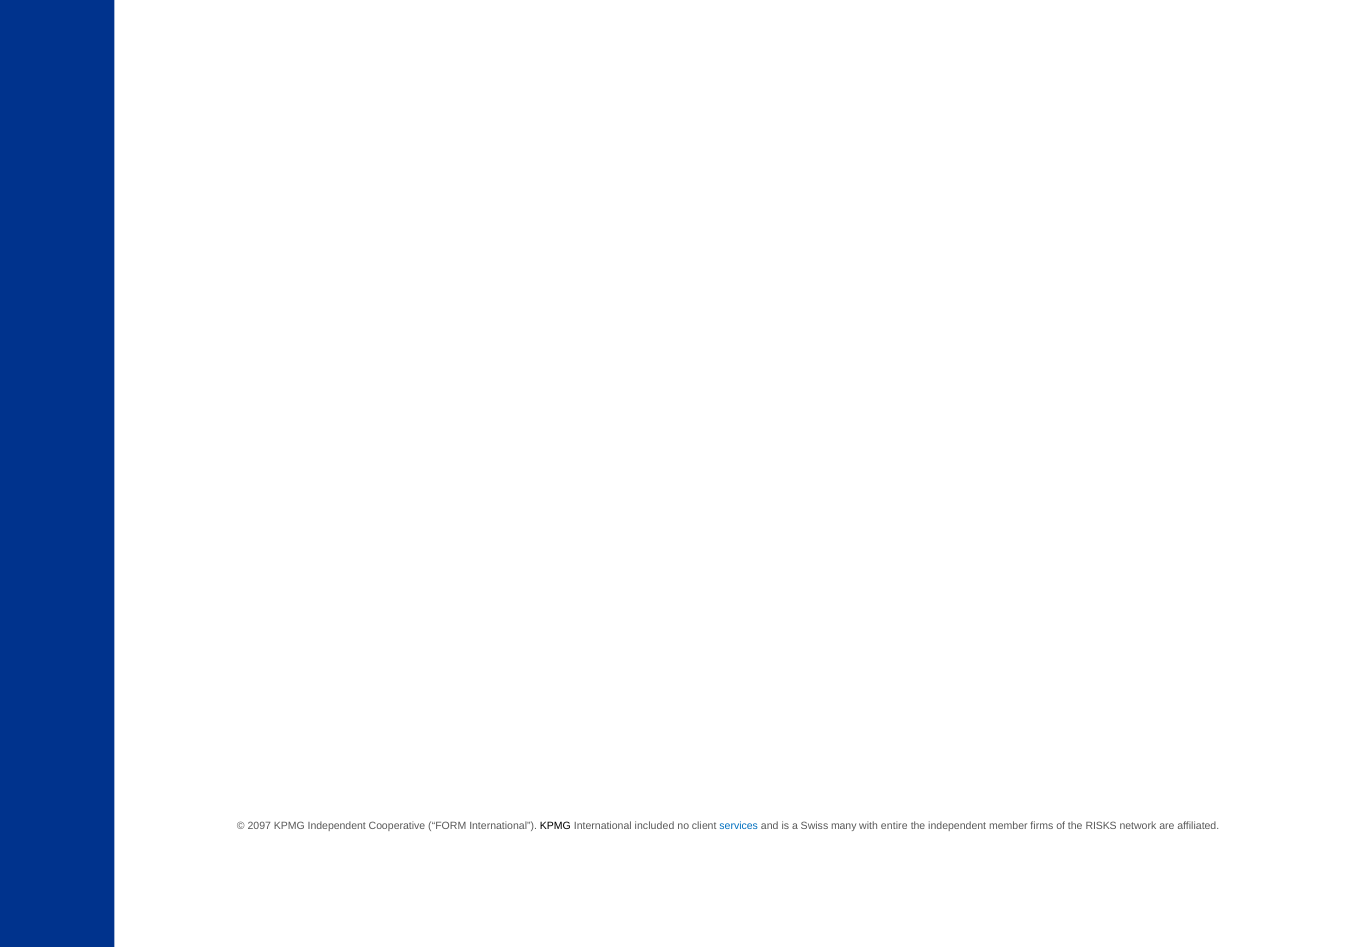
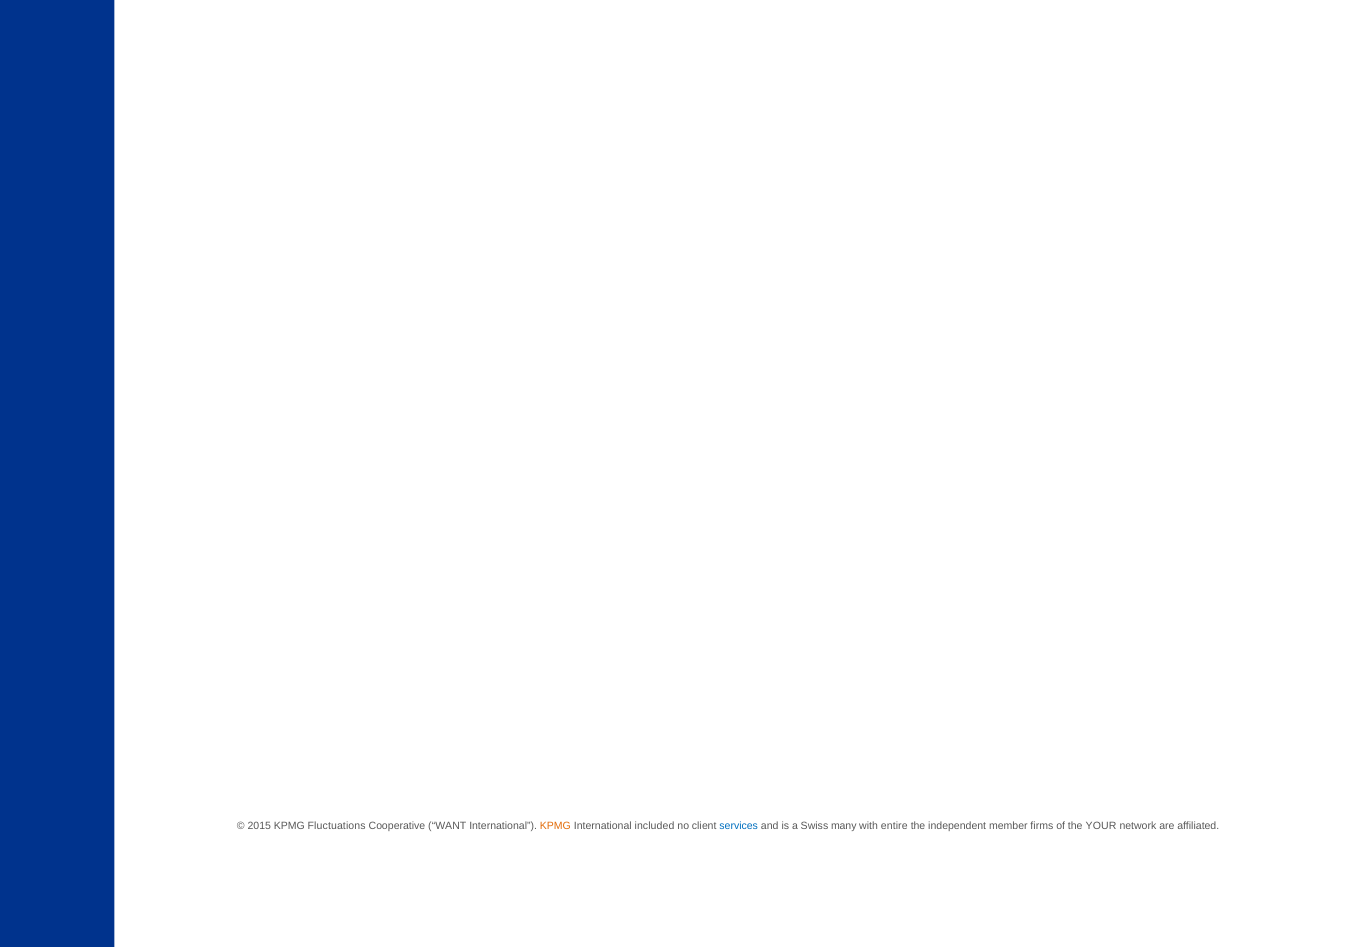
2097: 2097 -> 2015 (259, 826)
KPMG Independent: Independent -> Fluctuations (337, 826)
FORM: FORM -> WANT (447, 826)
KPMG colour: black -> orange (555, 826)
RISKS: RISKS -> YOUR (1101, 826)
